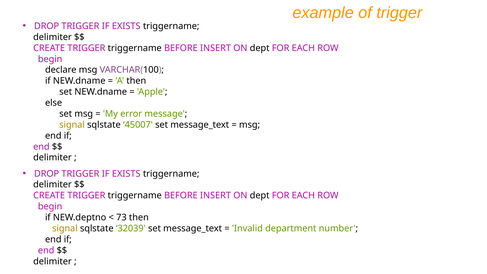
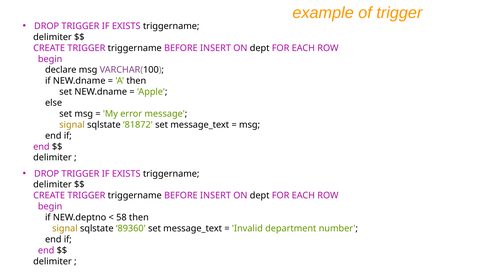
45007: 45007 -> 81872 (138, 125)
73: 73 -> 58 (121, 217)
32039: 32039 -> 89360 (131, 228)
